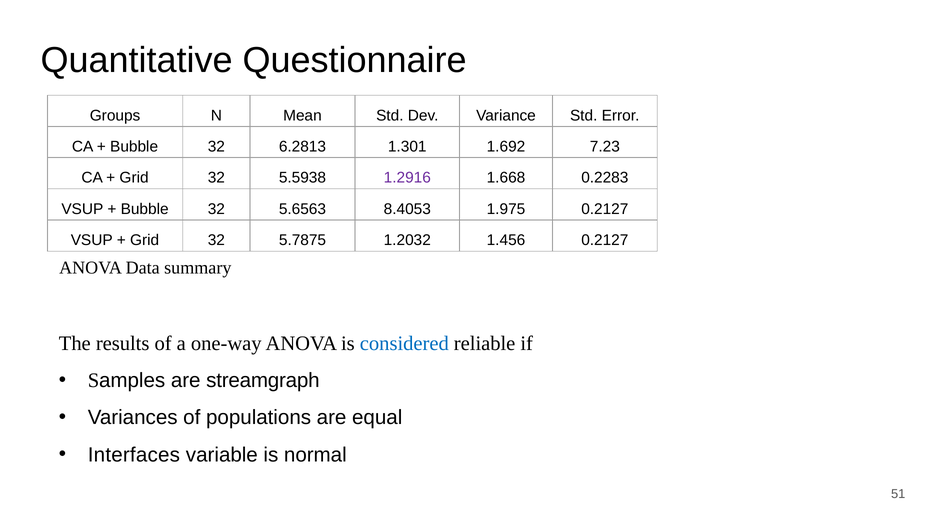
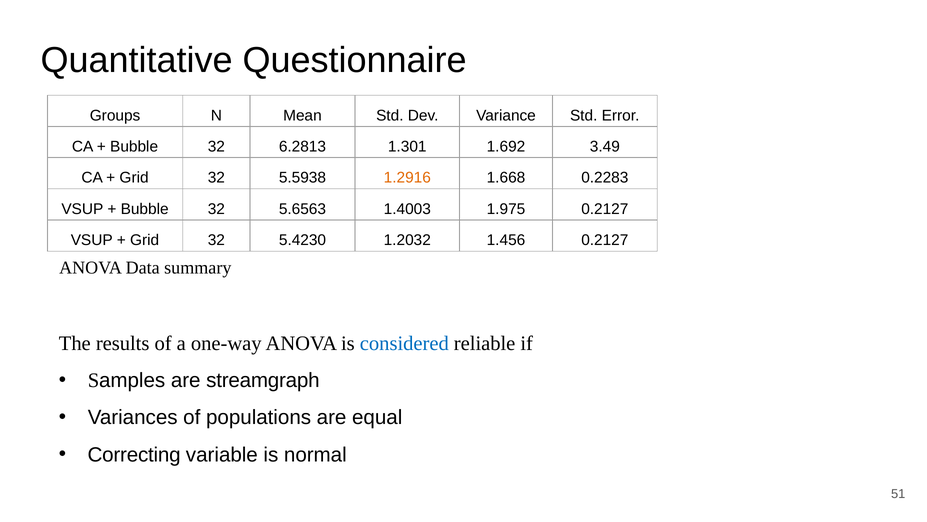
7.23: 7.23 -> 3.49 (605, 146)
1.2916 colour: purple -> orange (407, 178)
8.4053: 8.4053 -> 1.4003 (407, 209)
5.7875: 5.7875 -> 5.4230 (303, 240)
Interfaces: Interfaces -> Correcting (134, 454)
